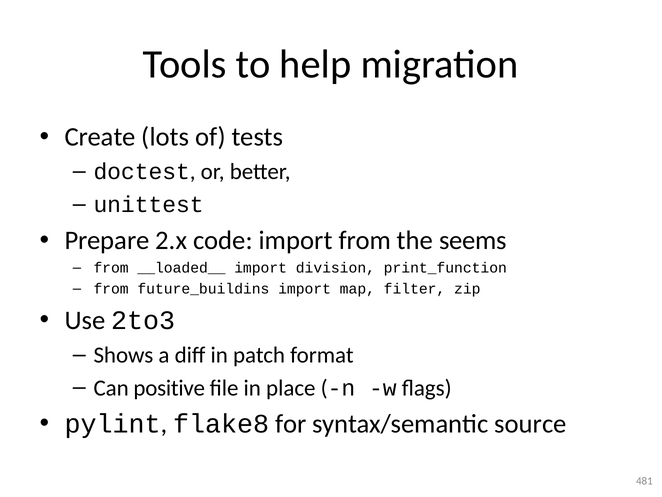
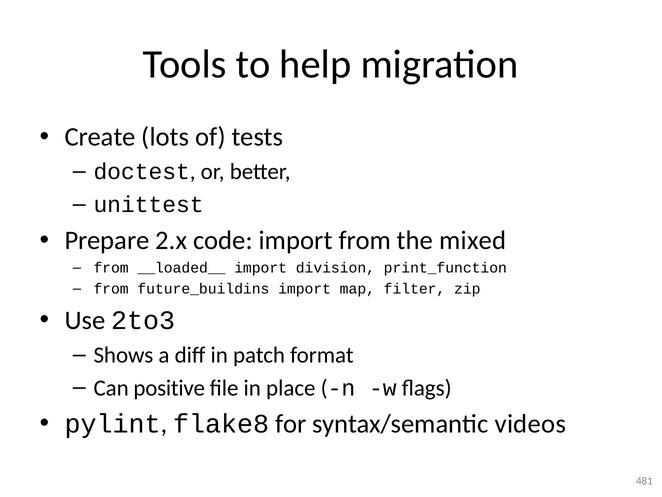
seems: seems -> mixed (473, 240)
source: source -> videos (530, 424)
